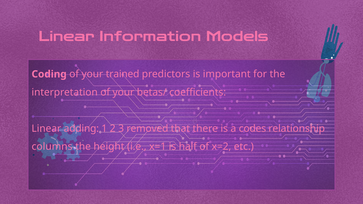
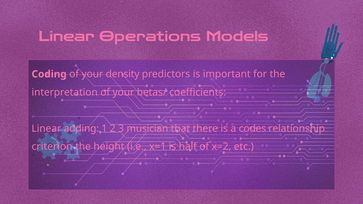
Information: Information -> Operations (150, 36)
trained: trained -> density (123, 74)
removed: removed -> musician (147, 129)
columns: columns -> criterion (52, 147)
